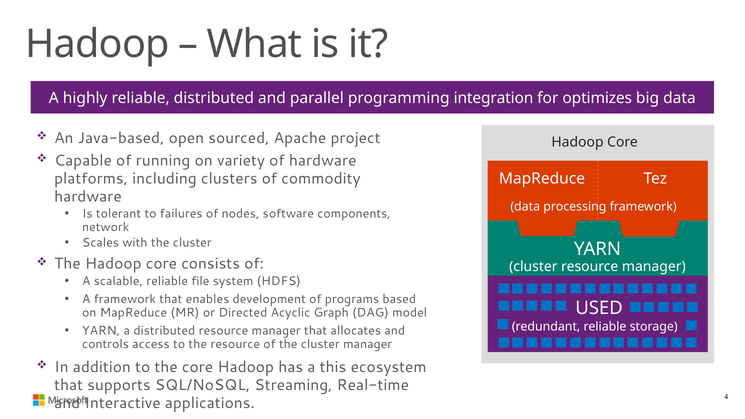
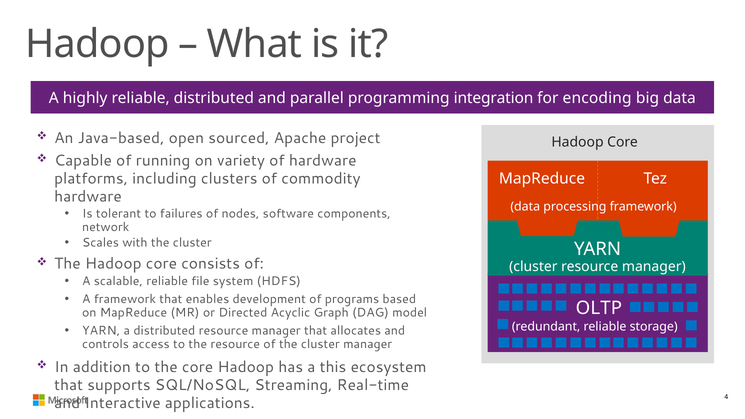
optimizes: optimizes -> encoding (597, 98)
USED: USED -> OLTP (599, 308)
